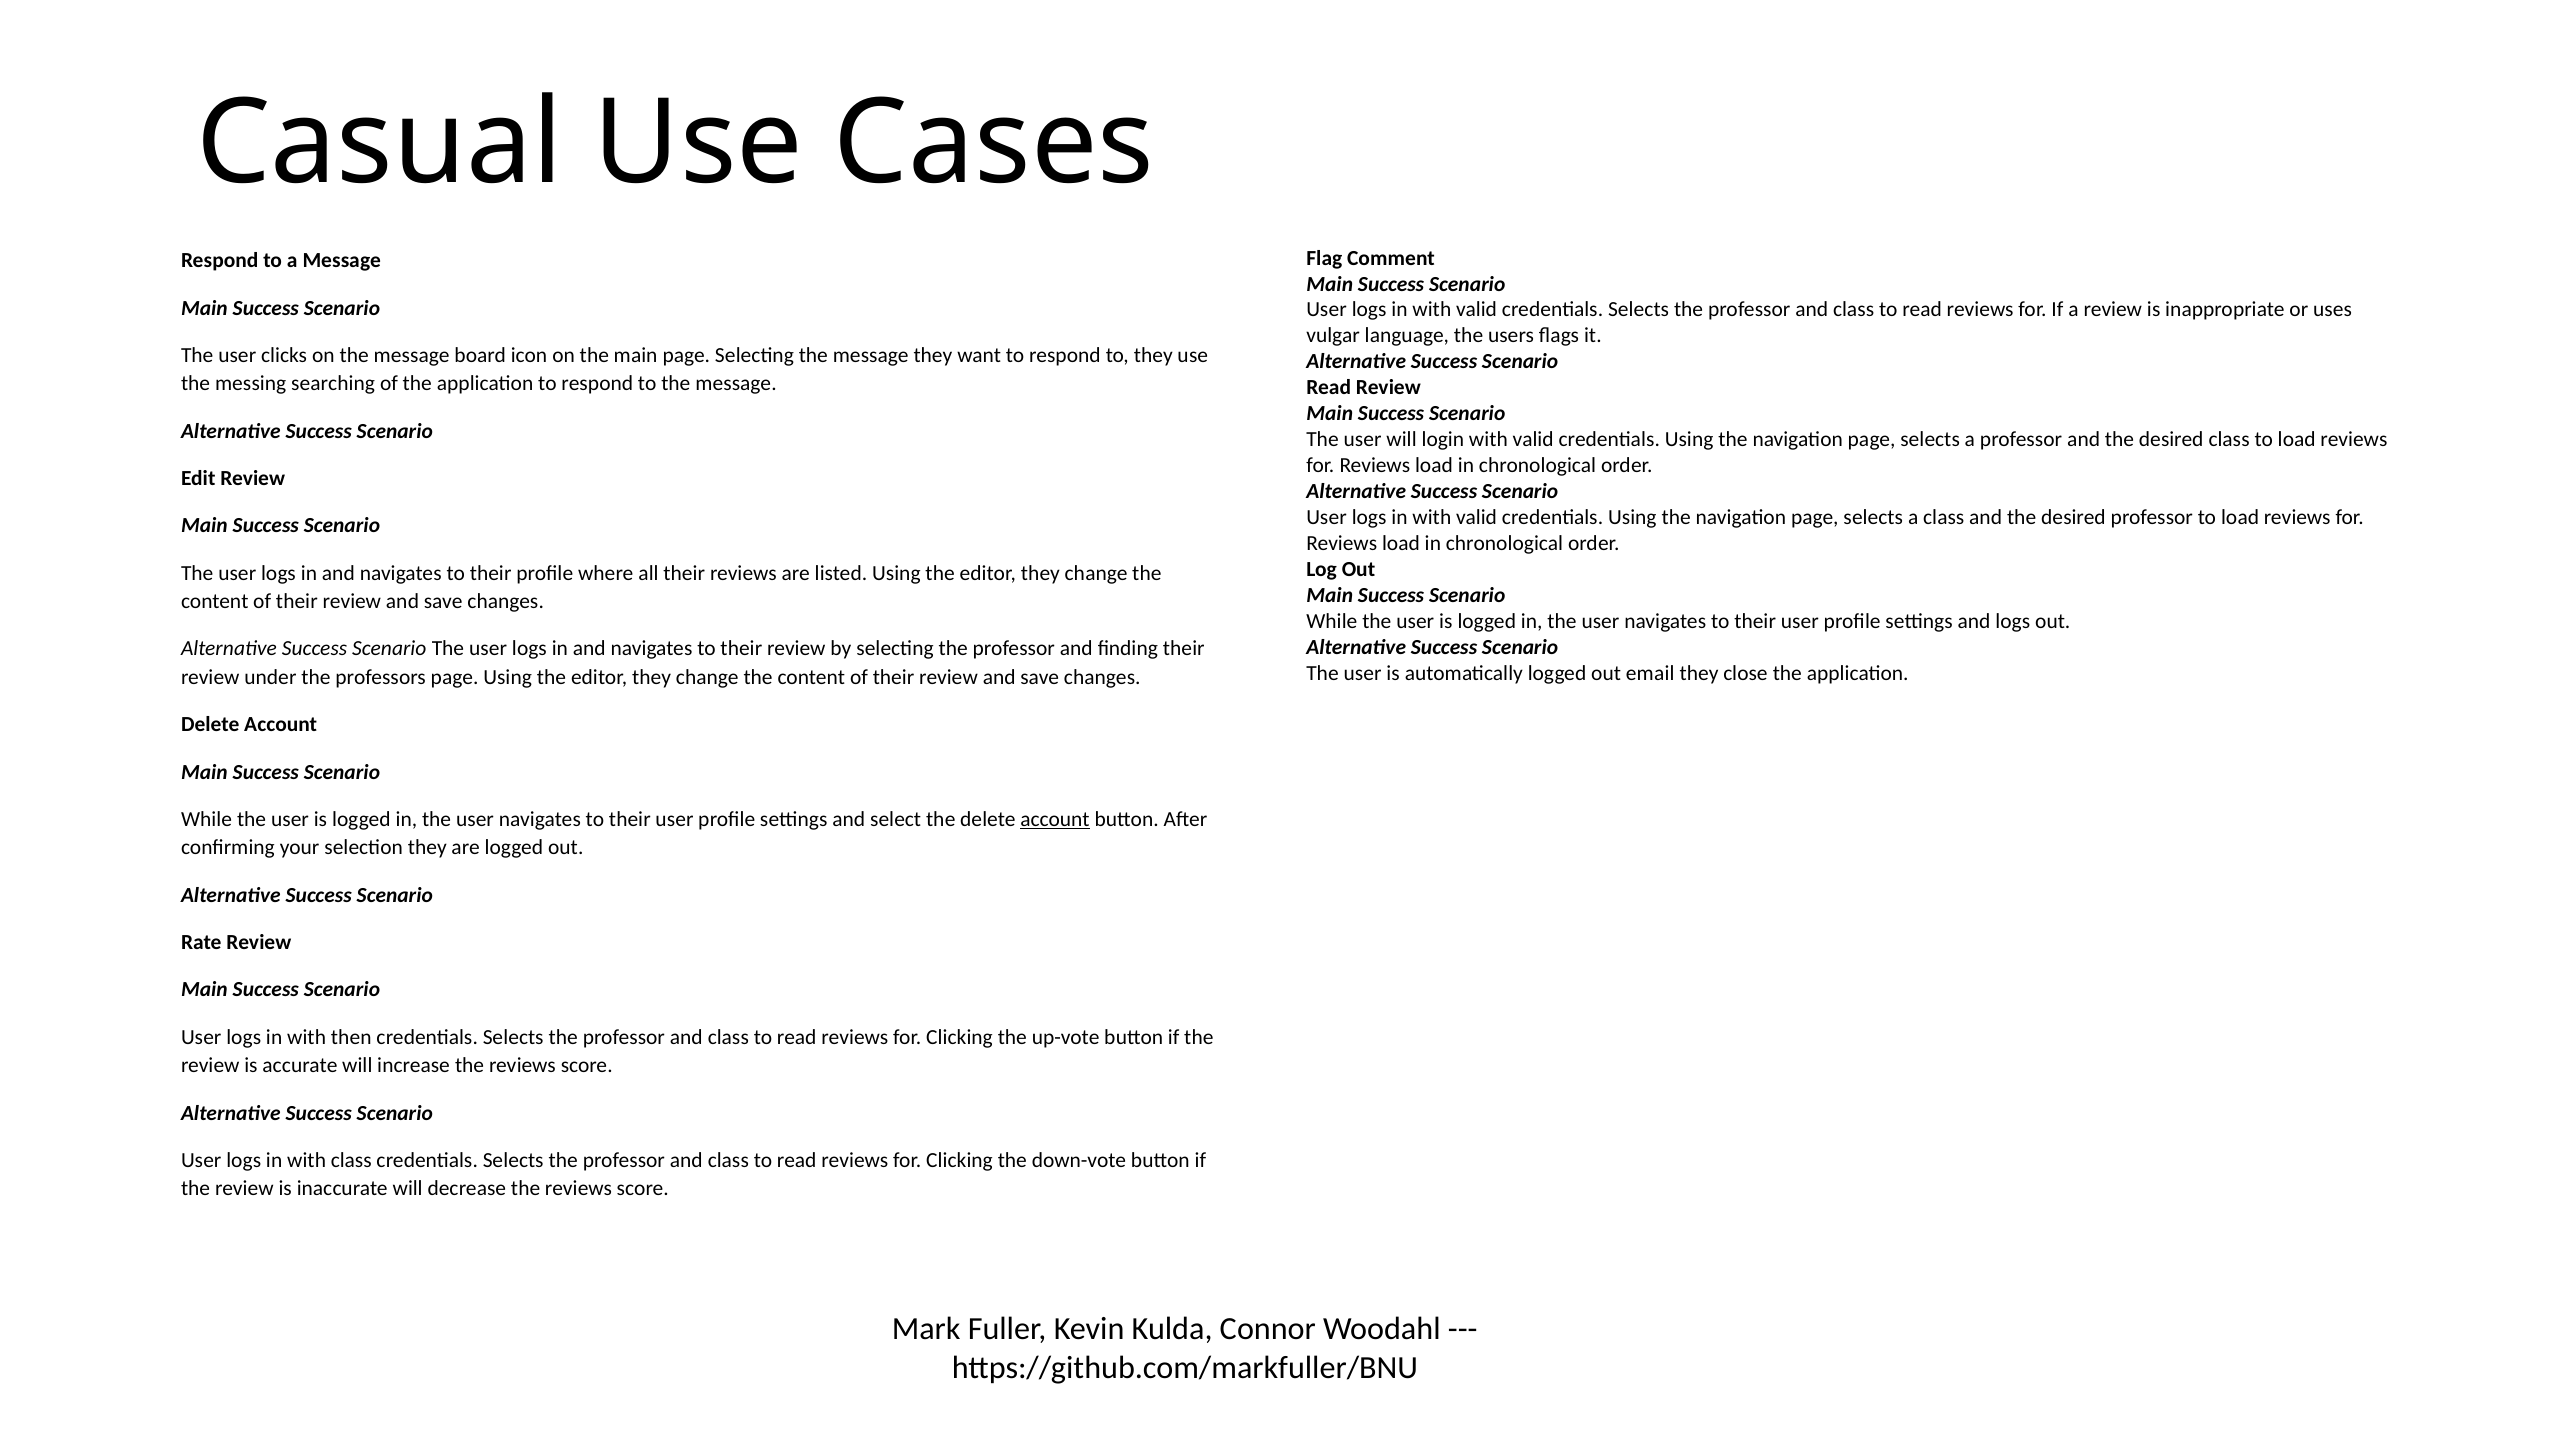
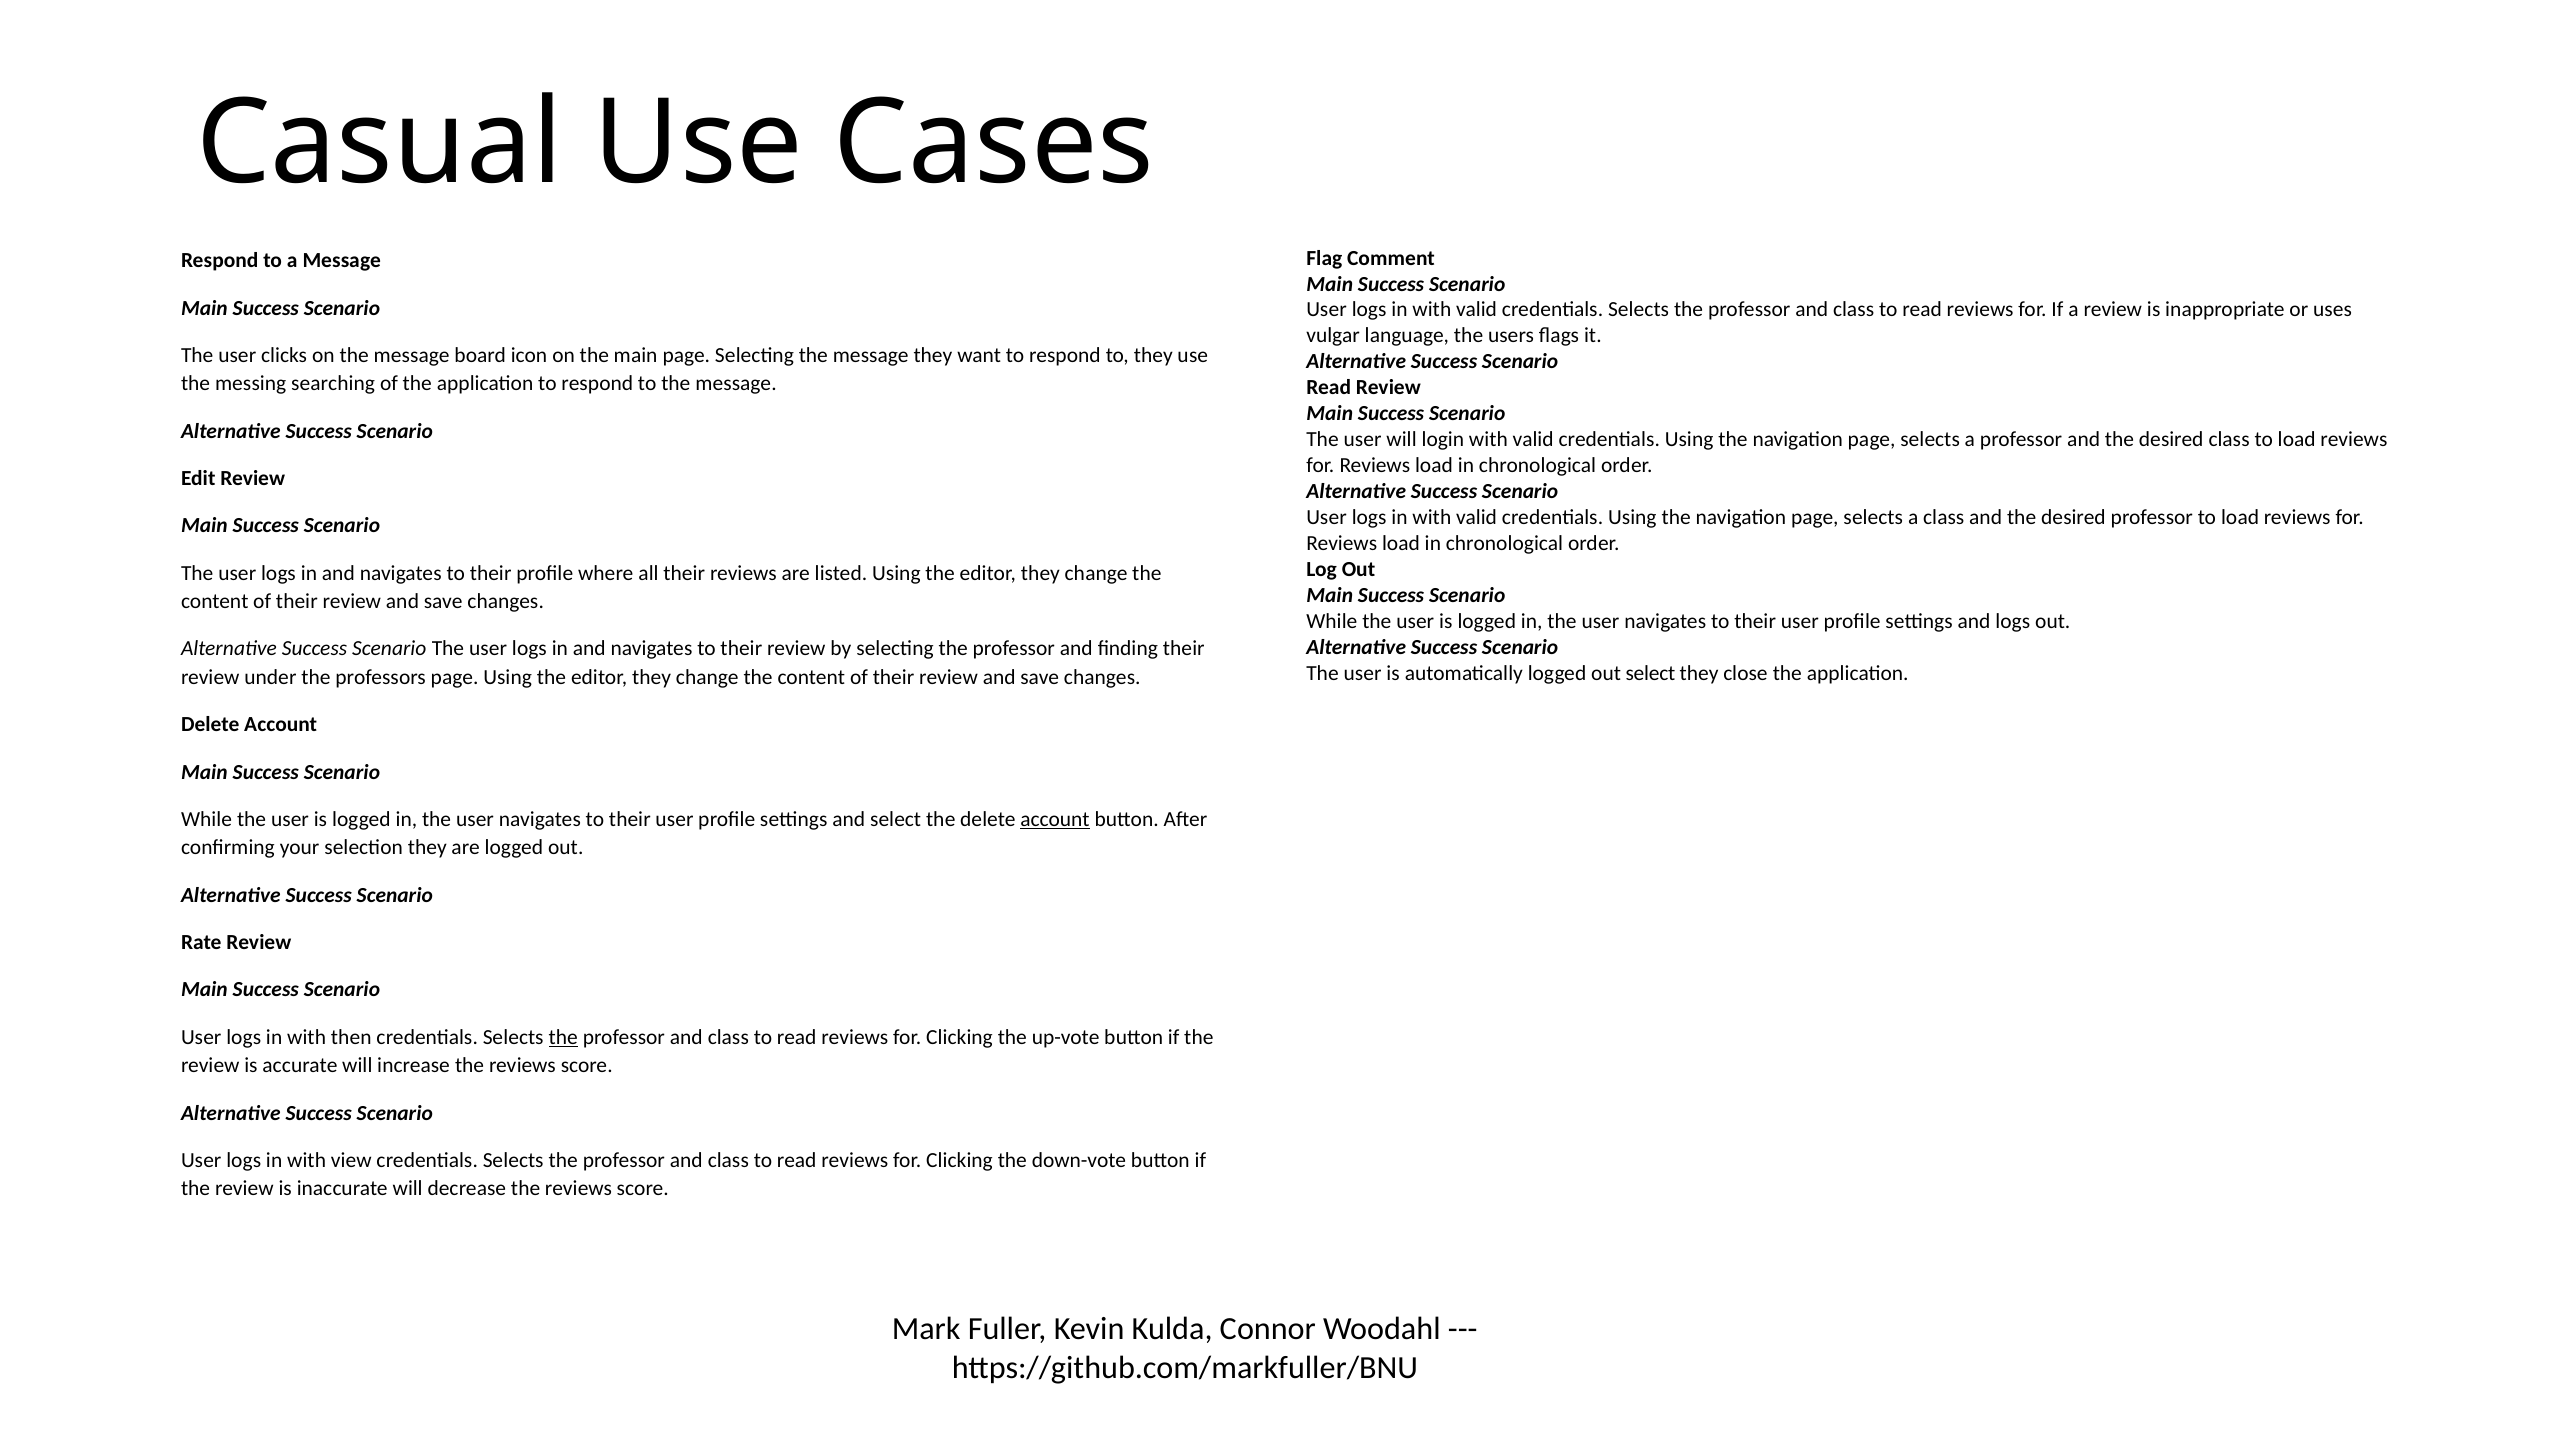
out email: email -> select (1650, 673)
the underline: none -> present (563, 1037)
with class: class -> view (351, 1160)
